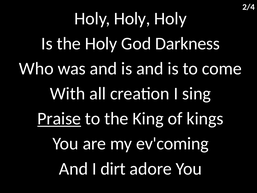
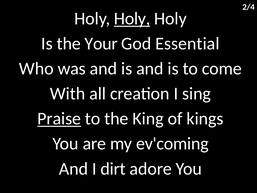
Holy underline: none -> present (132, 19)
the Holy: Holy -> Your (101, 44)
Darkness: Darkness -> Essential (187, 44)
